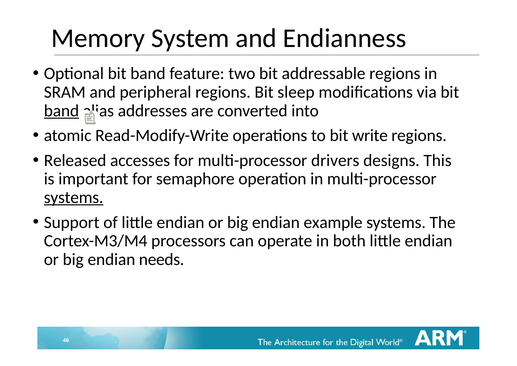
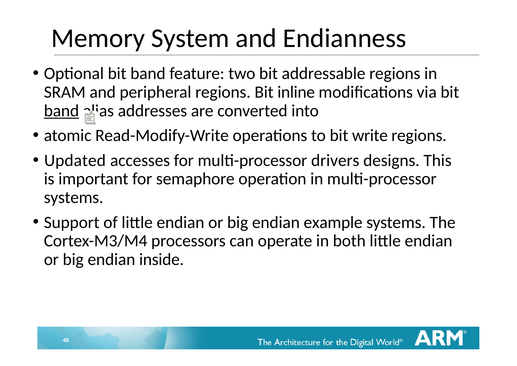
sleep: sleep -> inline (296, 92)
Released: Released -> Updated (75, 160)
systems underline: present -> none (74, 197)
needs: needs -> inside (162, 259)
